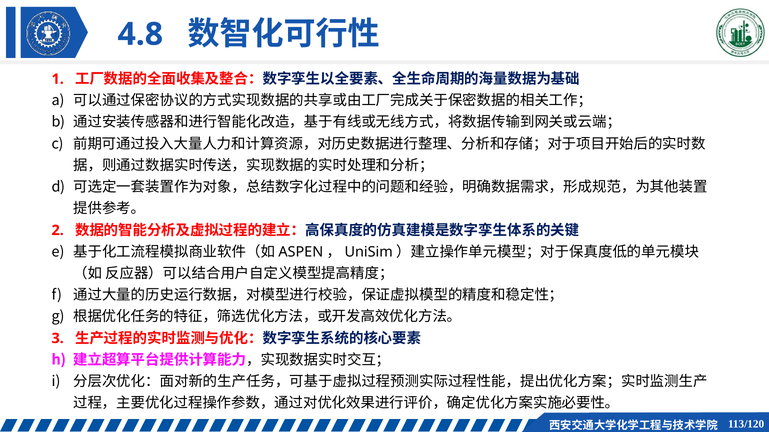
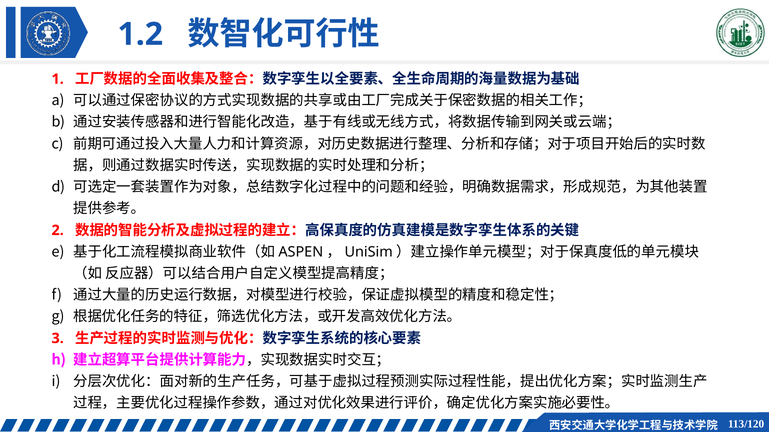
4.8: 4.8 -> 1.2 (140, 34)
